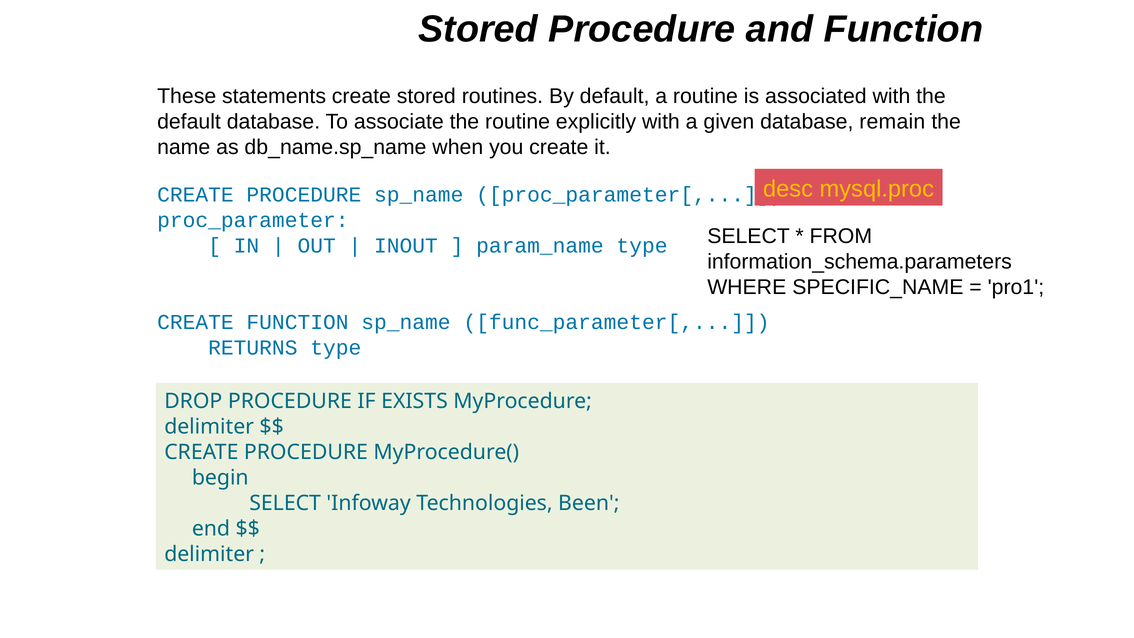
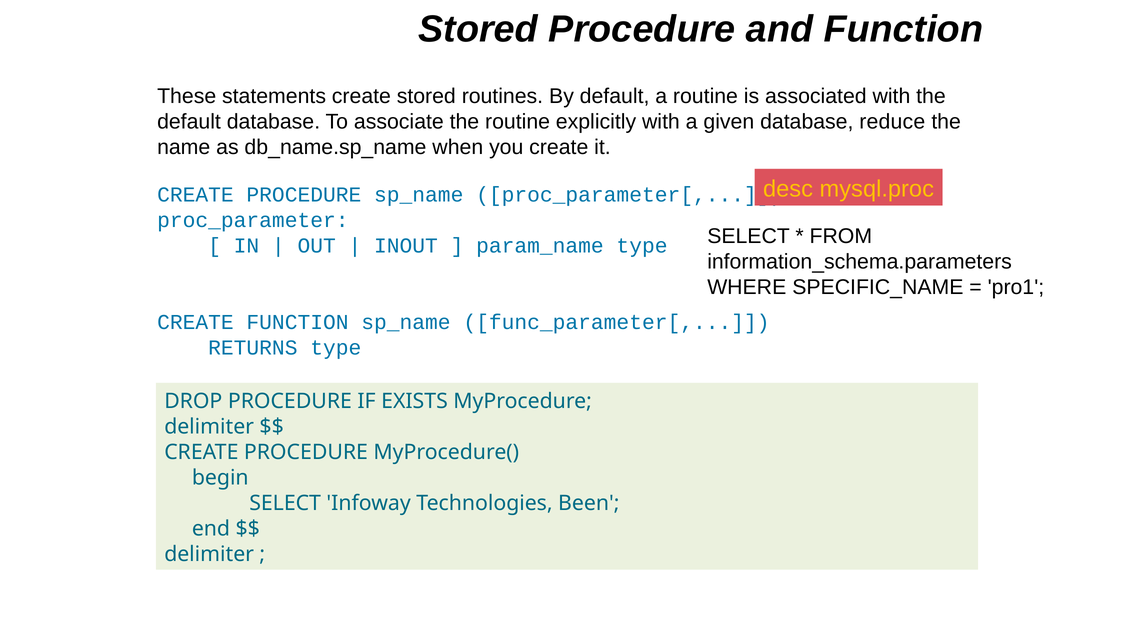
remain: remain -> reduce (892, 122)
